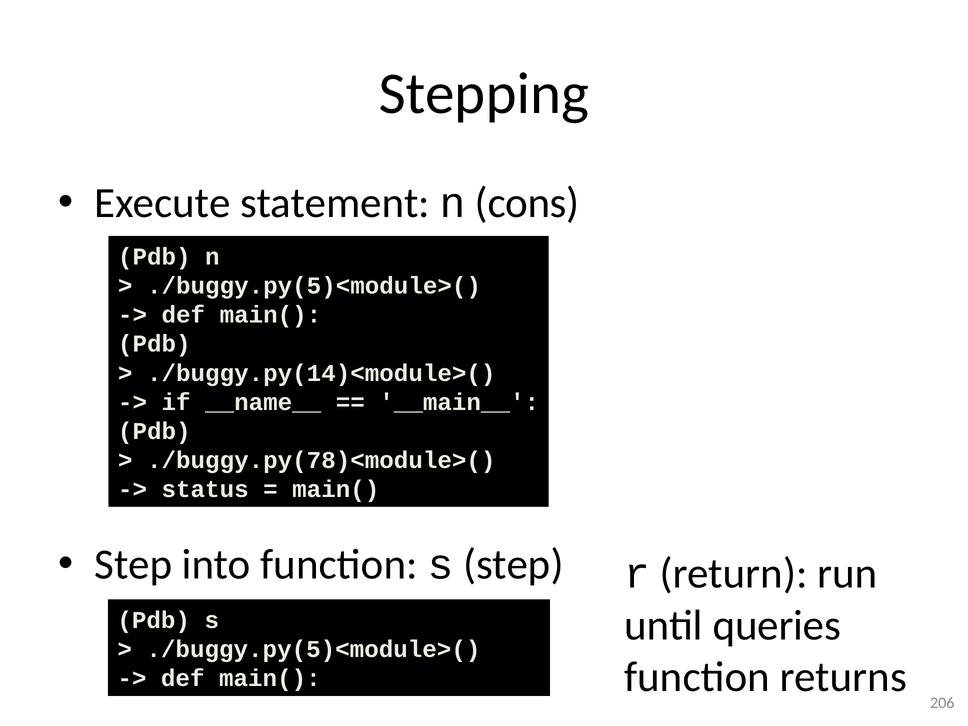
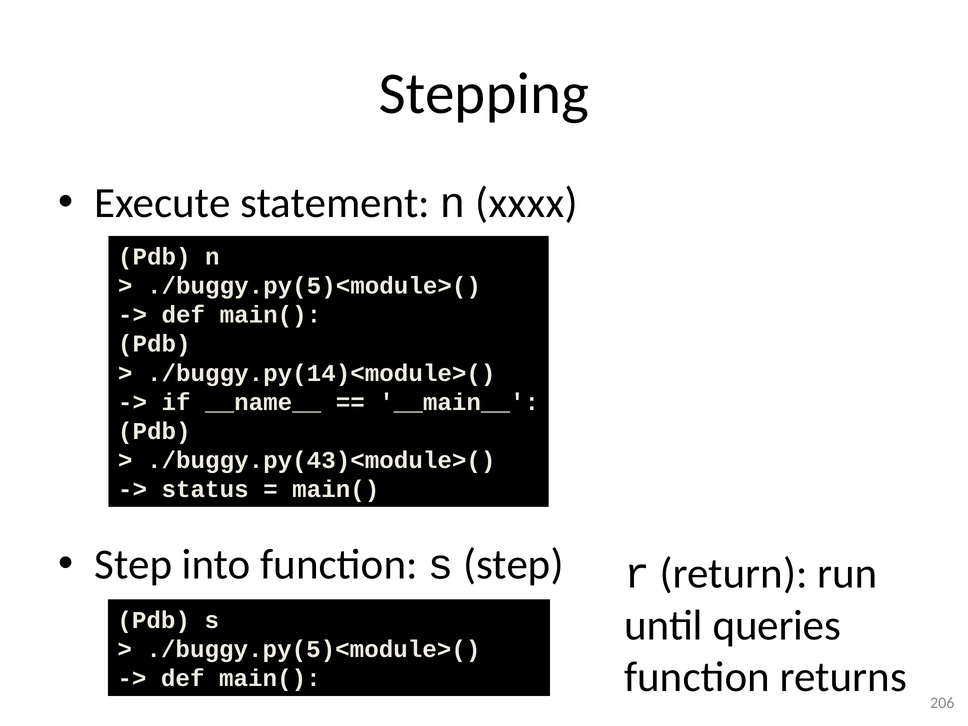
cons: cons -> xxxx (527, 203)
./buggy.py(78)<module>(: ./buggy.py(78)<module>( -> ./buggy.py(43)<module>( (321, 460)
